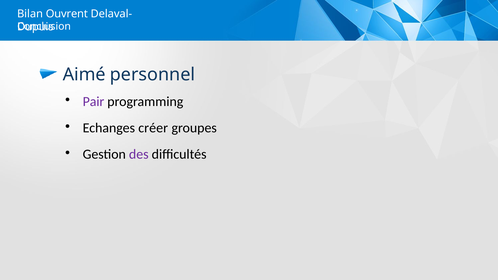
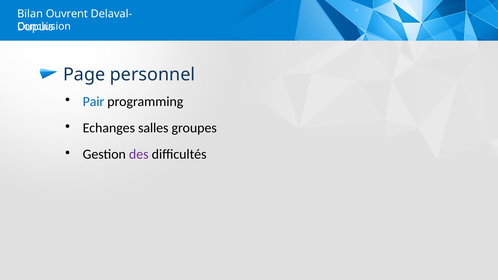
Aimé: Aimé -> Page (84, 75)
Pair colour: purple -> blue (93, 102)
créer: créer -> salles (153, 128)
